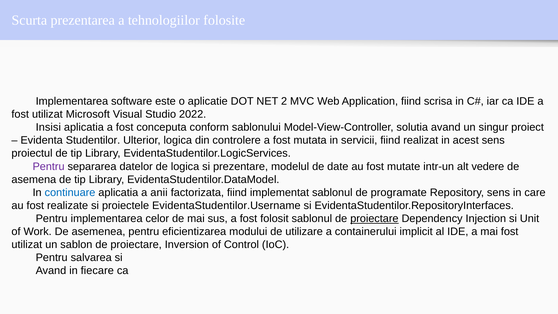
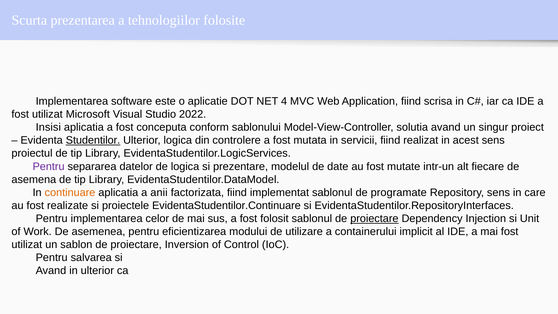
2: 2 -> 4 (284, 101)
Studentilor underline: none -> present (93, 140)
vedere: vedere -> fiecare (488, 166)
continuare colour: blue -> orange (70, 192)
EvidentaStudentilor.Username: EvidentaStudentilor.Username -> EvidentaStudentilor.Continuare (226, 205)
in fiecare: fiecare -> ulterior (97, 271)
